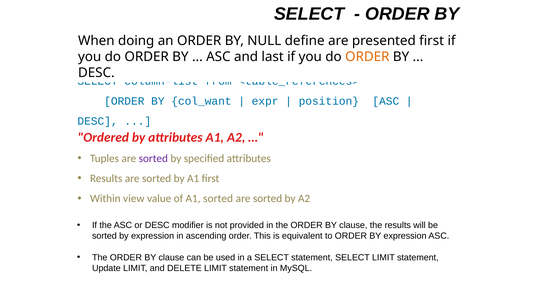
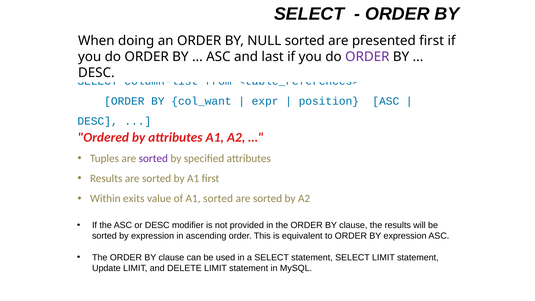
NULL define: define -> sorted (305, 41)
ORDER colour: orange -> purple (367, 57)
view: view -> exits (134, 199)
